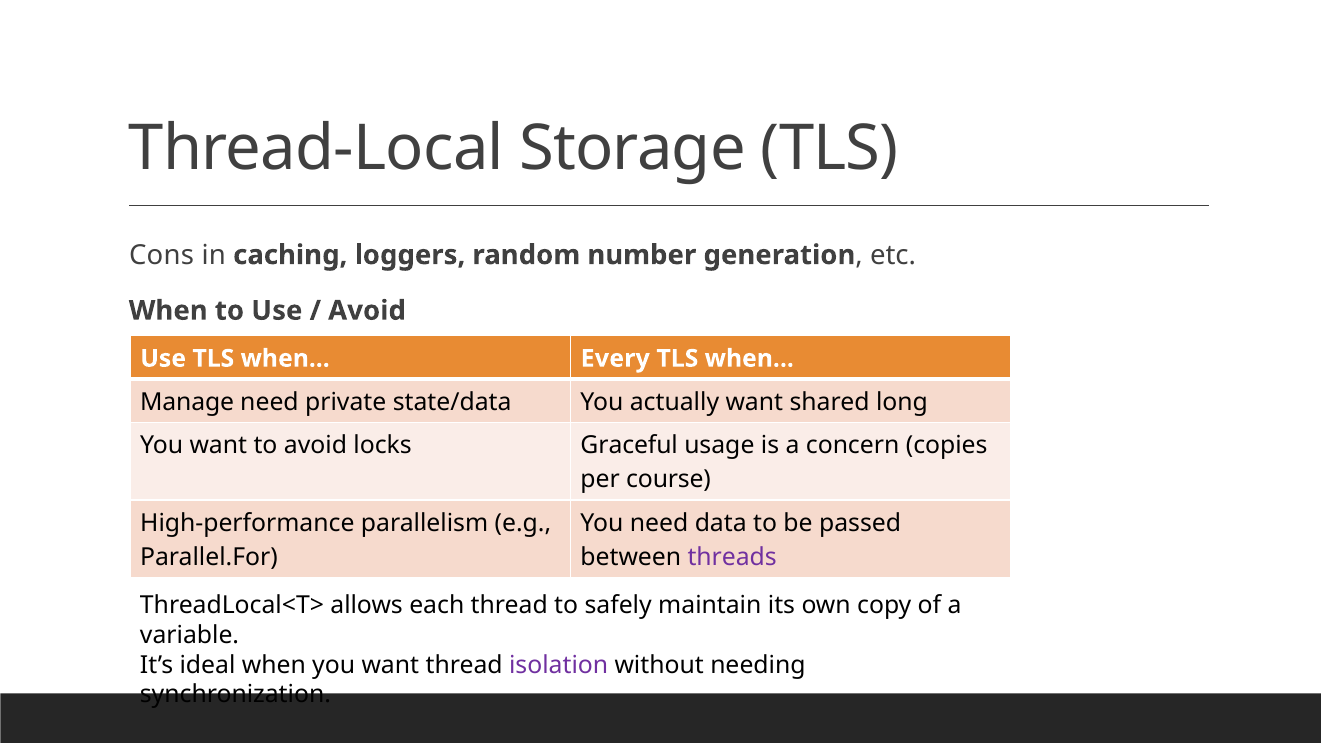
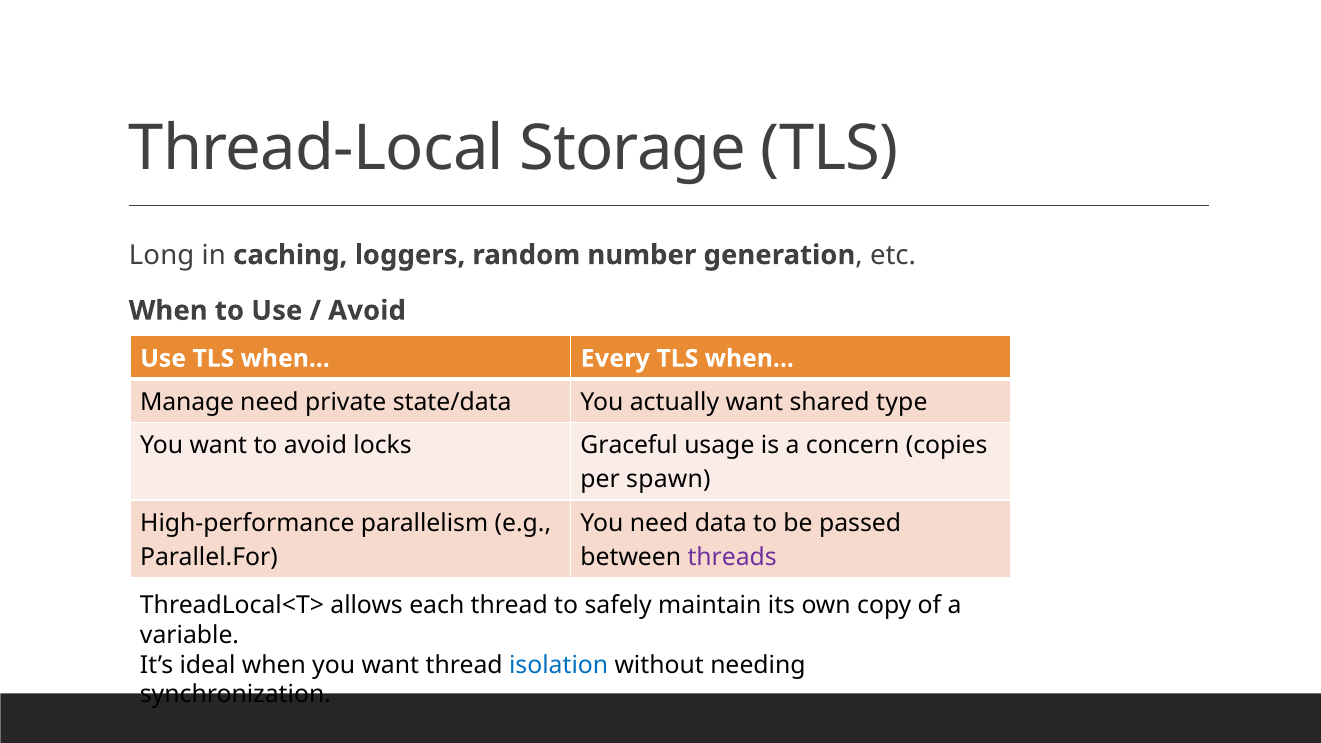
Cons: Cons -> Long (162, 255)
long: long -> type (902, 402)
course: course -> spawn (668, 480)
isolation colour: purple -> blue (559, 665)
